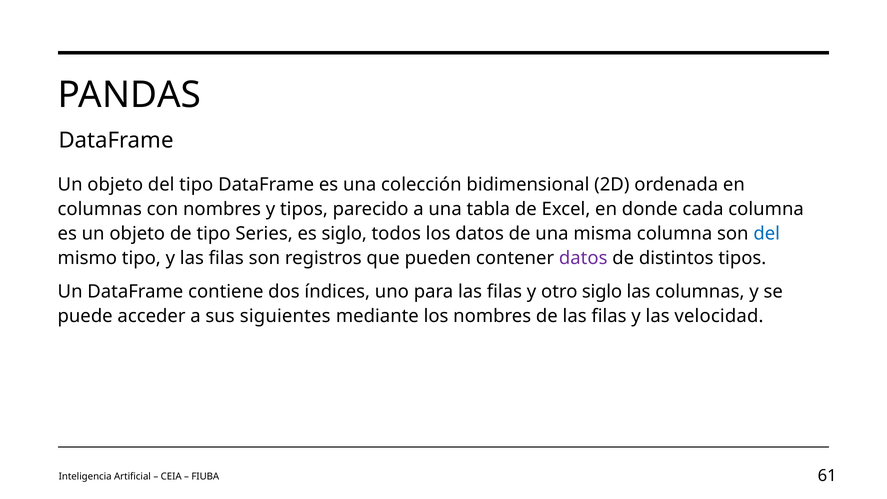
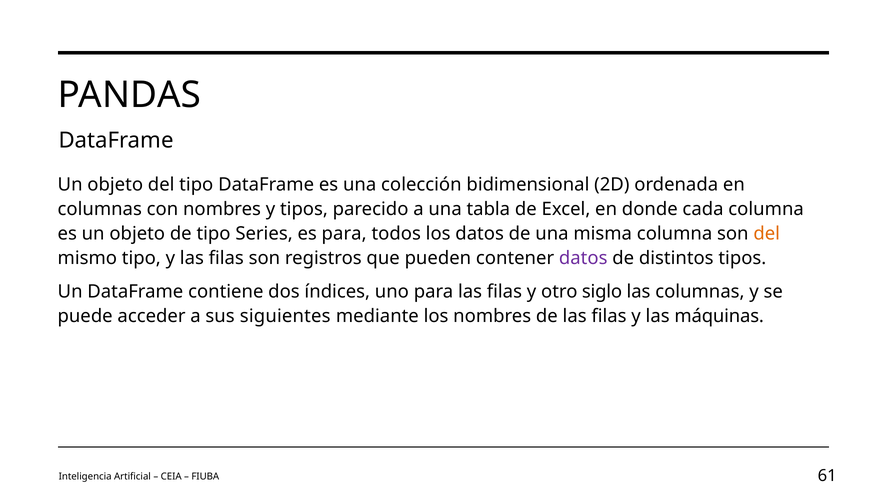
es siglo: siglo -> para (344, 234)
del colour: blue -> orange (767, 234)
velocidad: velocidad -> máquinas (719, 316)
